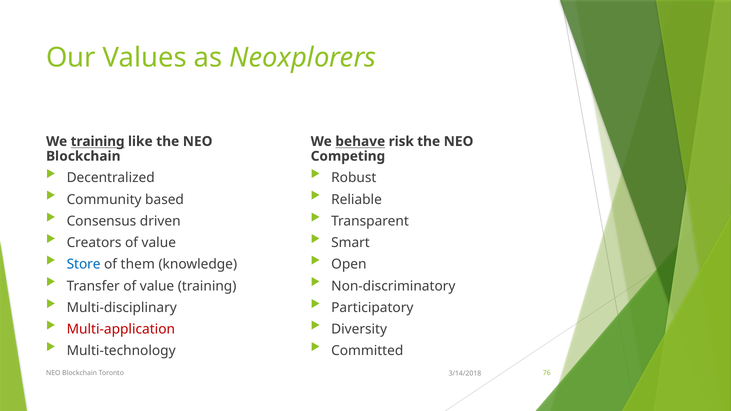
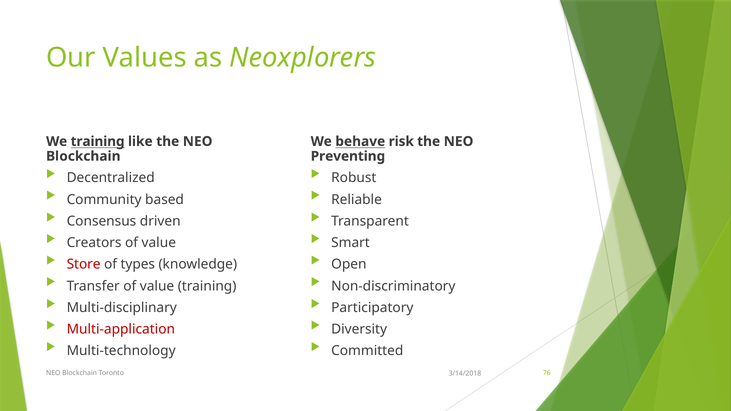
Competing: Competing -> Preventing (348, 156)
Store colour: blue -> red (84, 265)
them: them -> types (138, 265)
